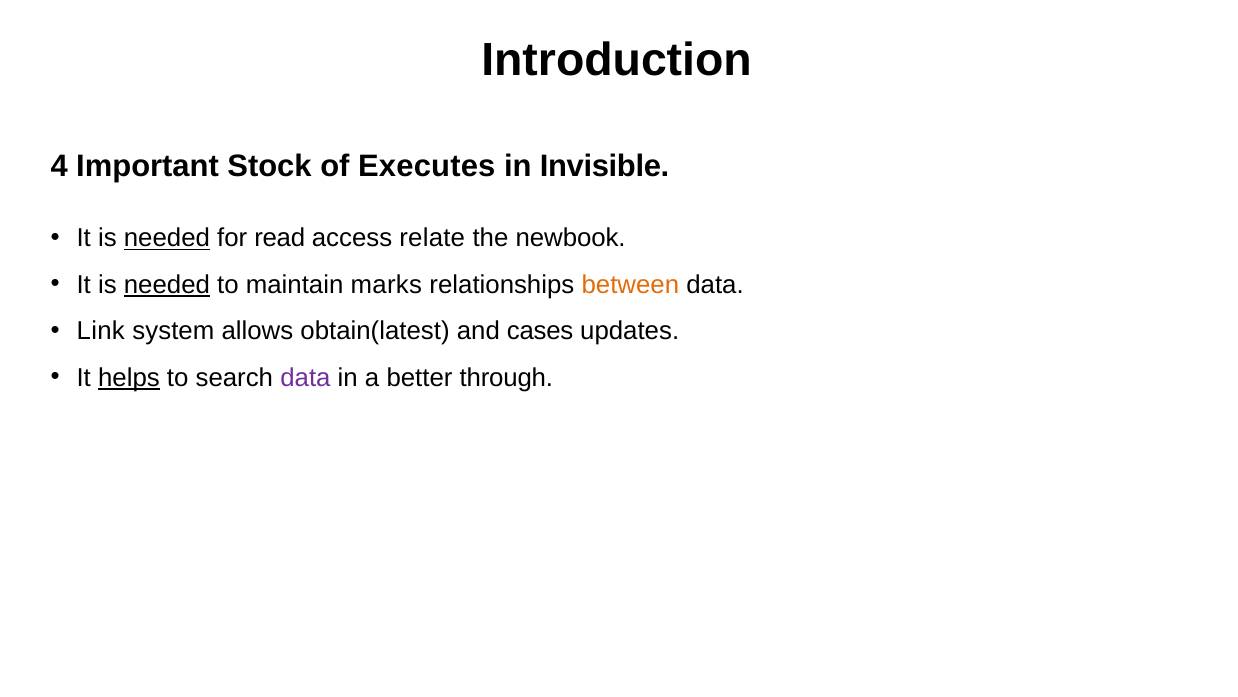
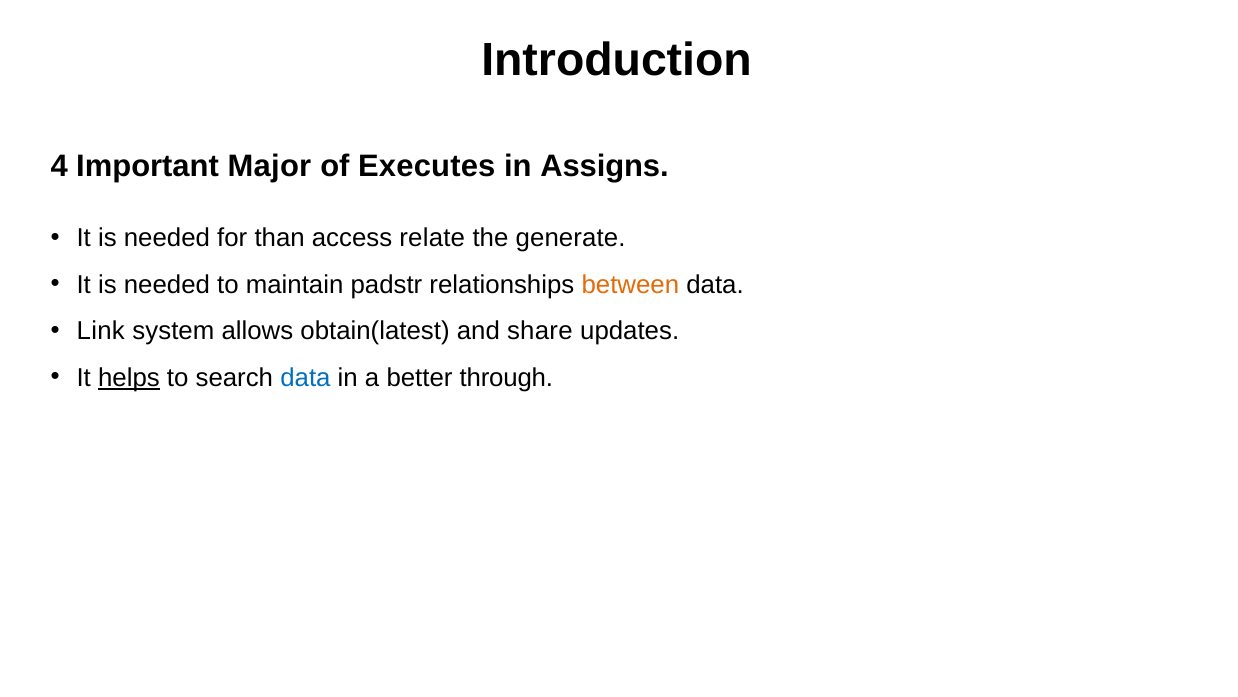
Stock: Stock -> Major (269, 166)
Invisible: Invisible -> Assigns (604, 166)
needed underline: present -> none (167, 238)
read: read -> than (280, 238)
newbook: newbook -> generate (571, 238)
needed underline: present -> none (167, 284)
marks: marks -> padstr (386, 284)
cases: cases -> share (540, 331)
data colour: purple -> blue (305, 377)
